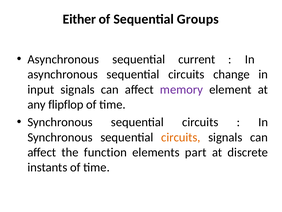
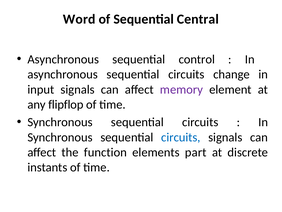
Either: Either -> Word (79, 19)
Groups: Groups -> Central (198, 19)
current: current -> control (197, 59)
circuits colour: orange -> blue (181, 137)
